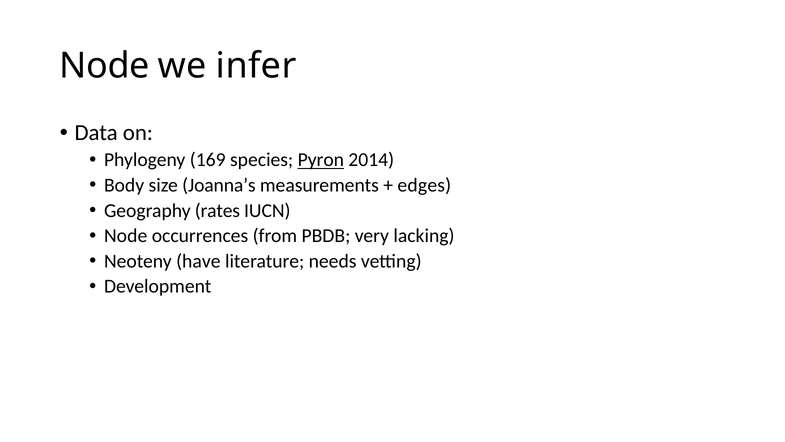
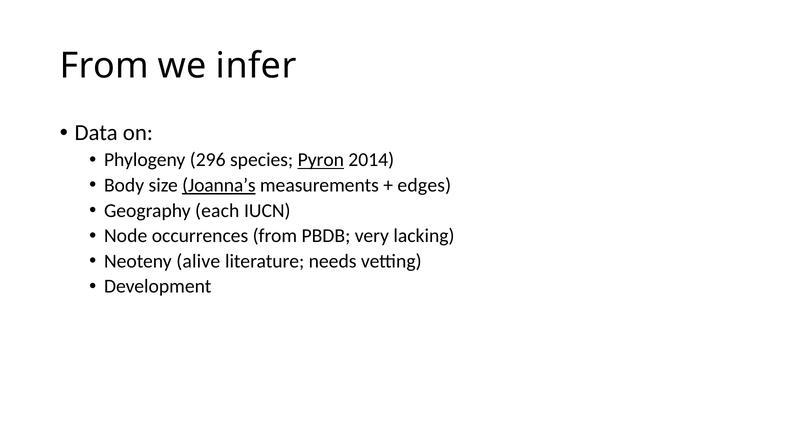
Node: Node -> From (104, 66)
169: 169 -> 296 (208, 160)
Joanna’s underline: none -> present (219, 185)
rates: rates -> each (217, 210)
have: have -> alive (198, 261)
